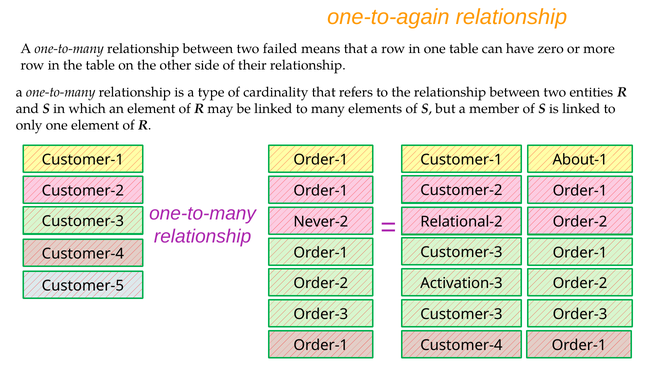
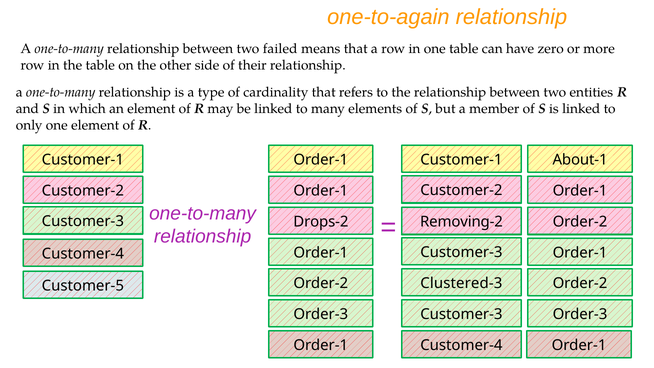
Never-2: Never-2 -> Drops-2 (321, 222)
Relational-2: Relational-2 -> Removing-2 (462, 222)
Activation-3: Activation-3 -> Clustered-3 (461, 283)
